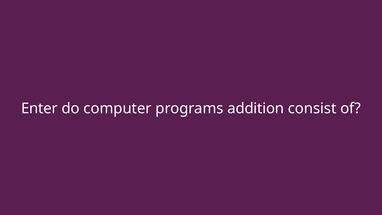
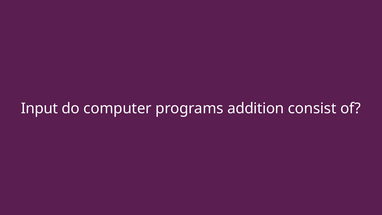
Enter: Enter -> Input (39, 108)
